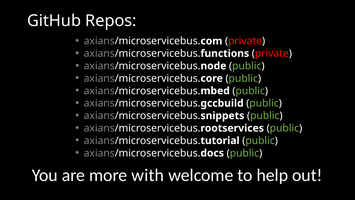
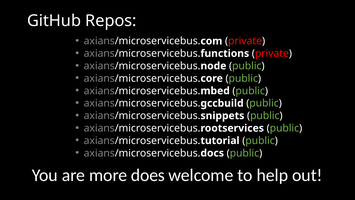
with: with -> does (148, 175)
